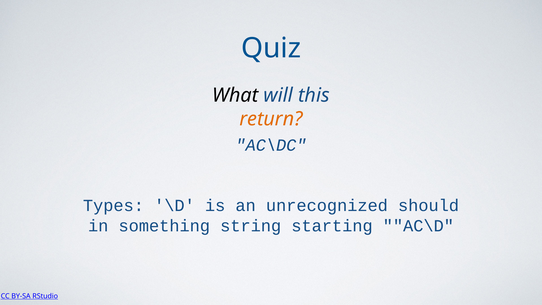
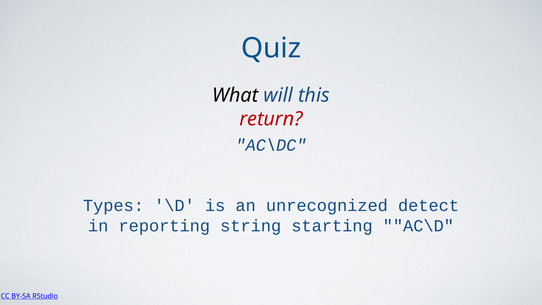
return colour: orange -> red (271, 119)
should: should -> detect (429, 206)
something: something -> reporting (164, 226)
